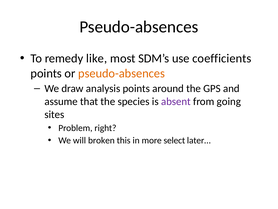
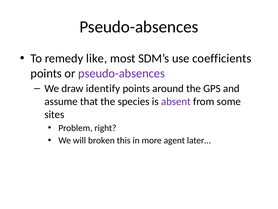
pseudo-absences colour: orange -> purple (122, 73)
analysis: analysis -> identify (103, 88)
going: going -> some (229, 101)
select: select -> agent (174, 140)
